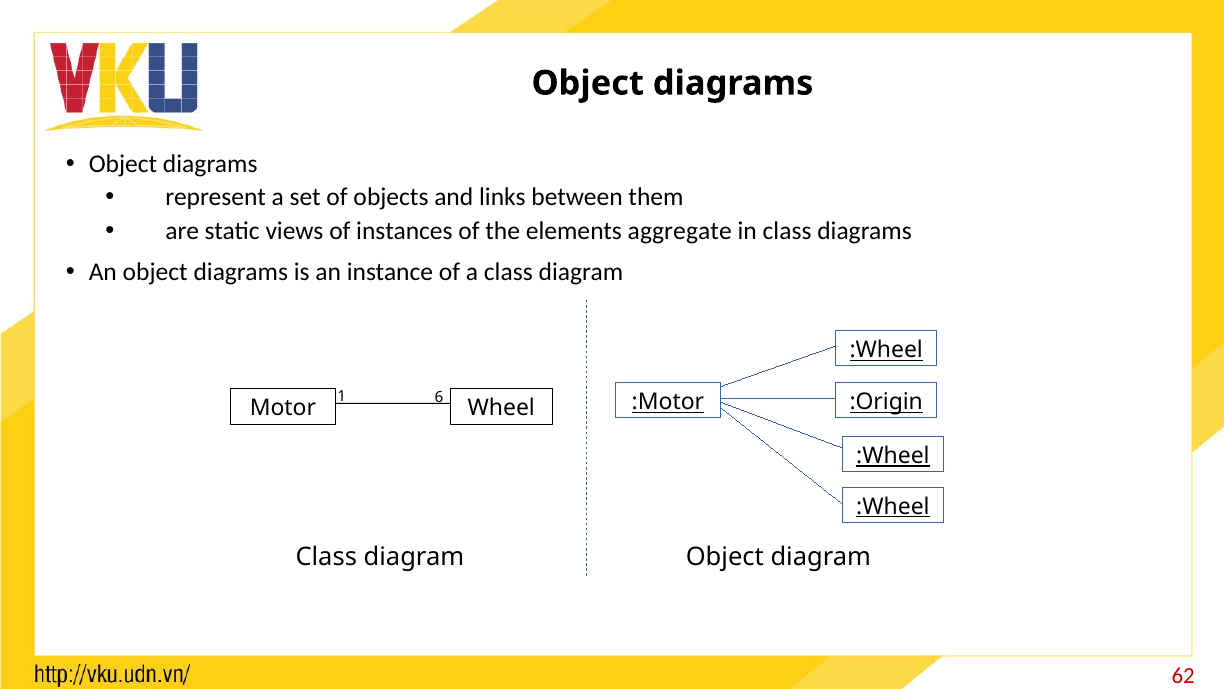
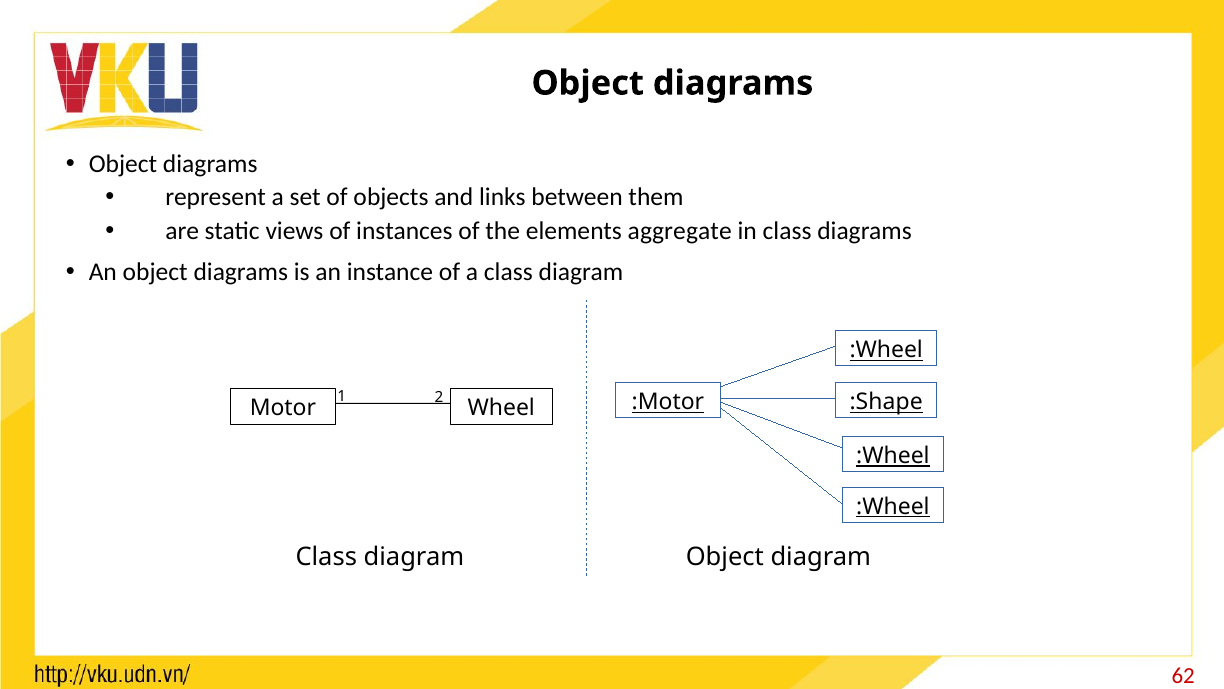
6: 6 -> 2 (439, 397)
:Origin: :Origin -> :Shape (886, 402)
